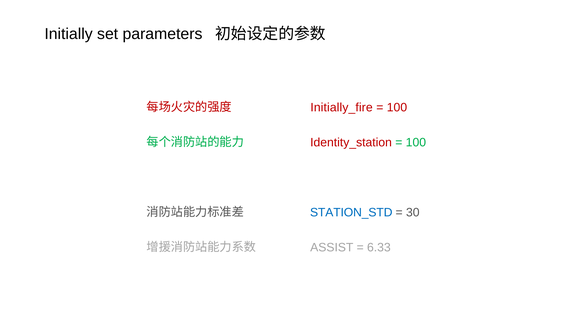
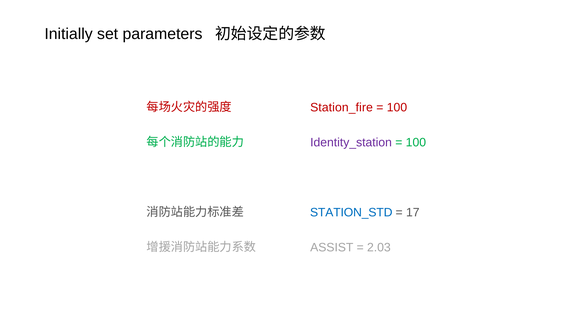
Initially_fire: Initially_fire -> Station_fire (342, 108)
Identity_station colour: red -> purple (351, 143)
30: 30 -> 17 (413, 212)
6.33: 6.33 -> 2.03 (379, 247)
